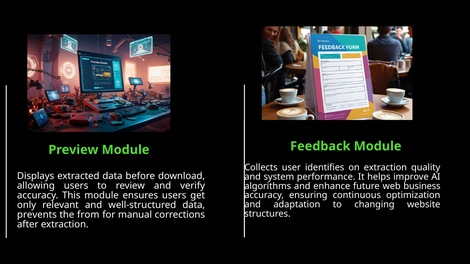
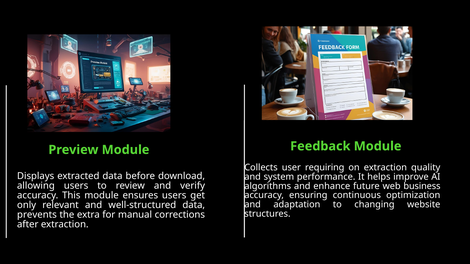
identifies: identifies -> requiring (325, 168)
from: from -> extra (88, 215)
